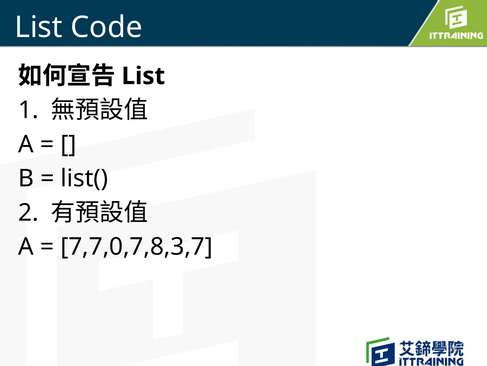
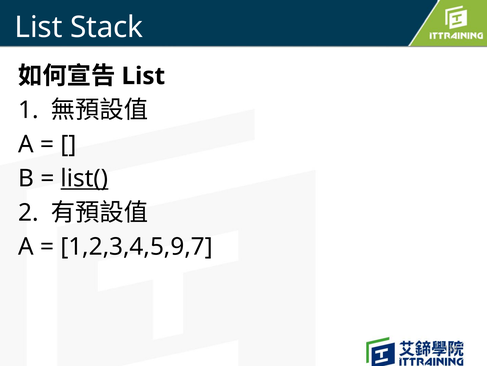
Code: Code -> Stack (107, 27)
list( underline: none -> present (84, 178)
7,7,0,7,8,3,7: 7,7,0,7,8,3,7 -> 1,2,3,4,5,9,7 (137, 246)
